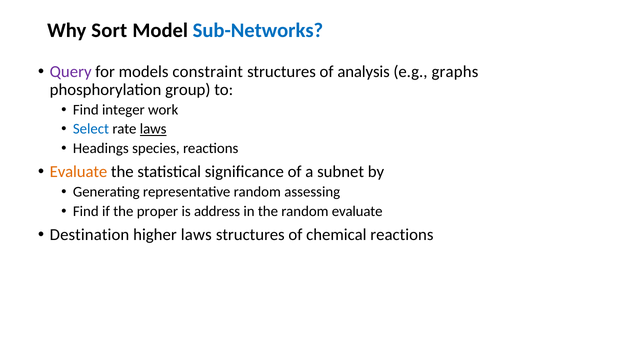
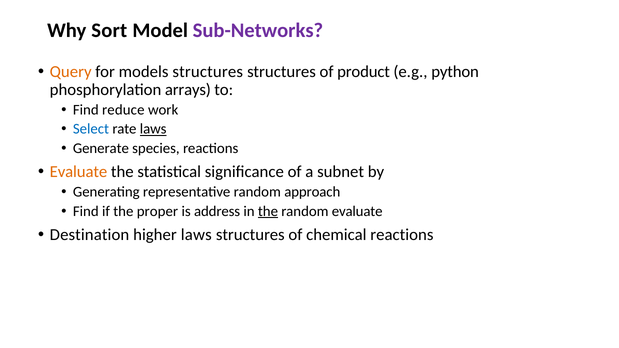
Sub-Networks colour: blue -> purple (258, 31)
Query colour: purple -> orange (71, 72)
models constraint: constraint -> structures (208, 72)
analysis: analysis -> product (364, 72)
graphs: graphs -> python (455, 72)
group: group -> arrays (188, 90)
integer: integer -> reduce (123, 110)
Headings: Headings -> Generate (101, 148)
assessing: assessing -> approach (312, 192)
the underline: none -> present (268, 211)
